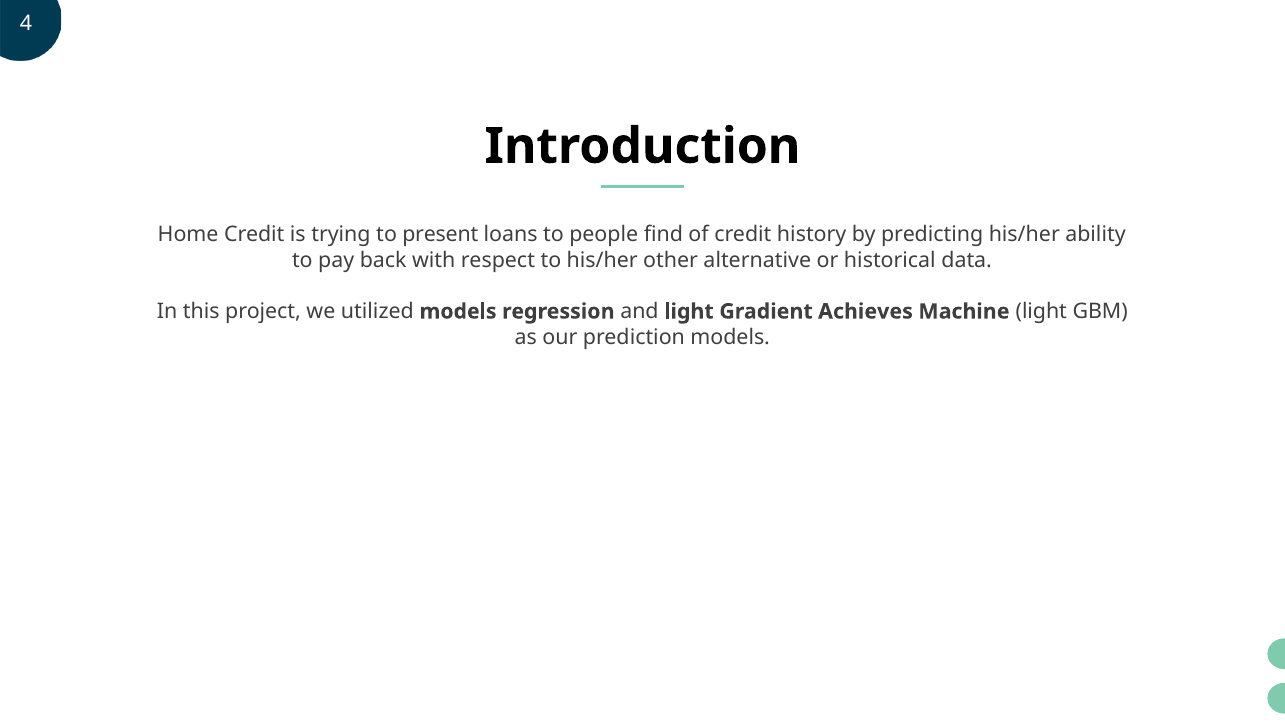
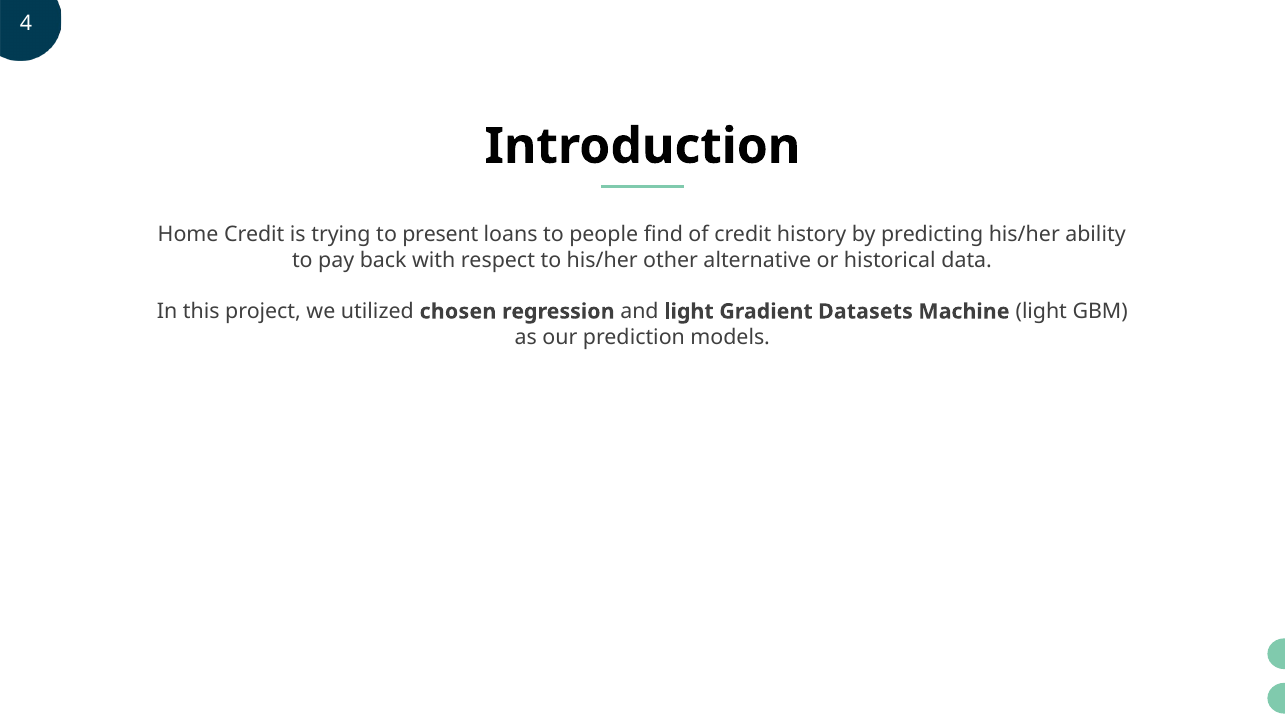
utilized models: models -> chosen (458, 311)
Achieves: Achieves -> Datasets (865, 311)
